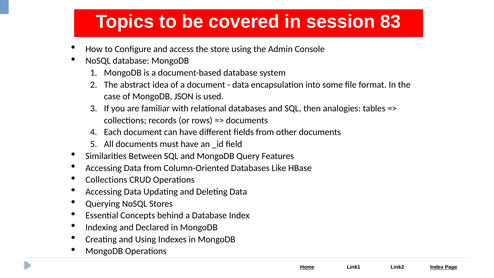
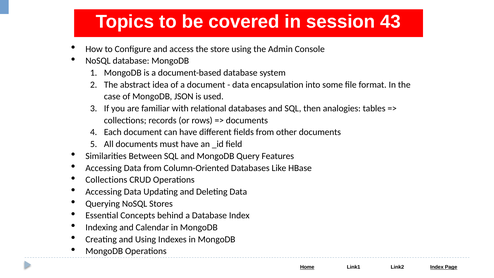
83: 83 -> 43 (391, 22)
Declared: Declared -> Calendar (152, 227)
